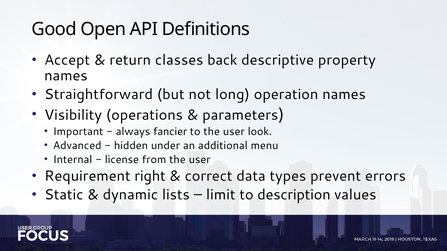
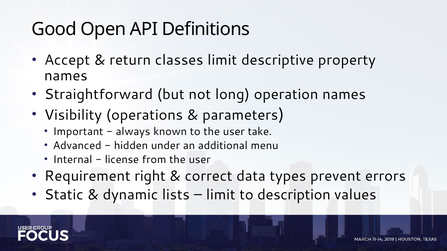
classes back: back -> limit (222, 60)
fancier: fancier -> known (170, 132)
look: look -> take (260, 132)
